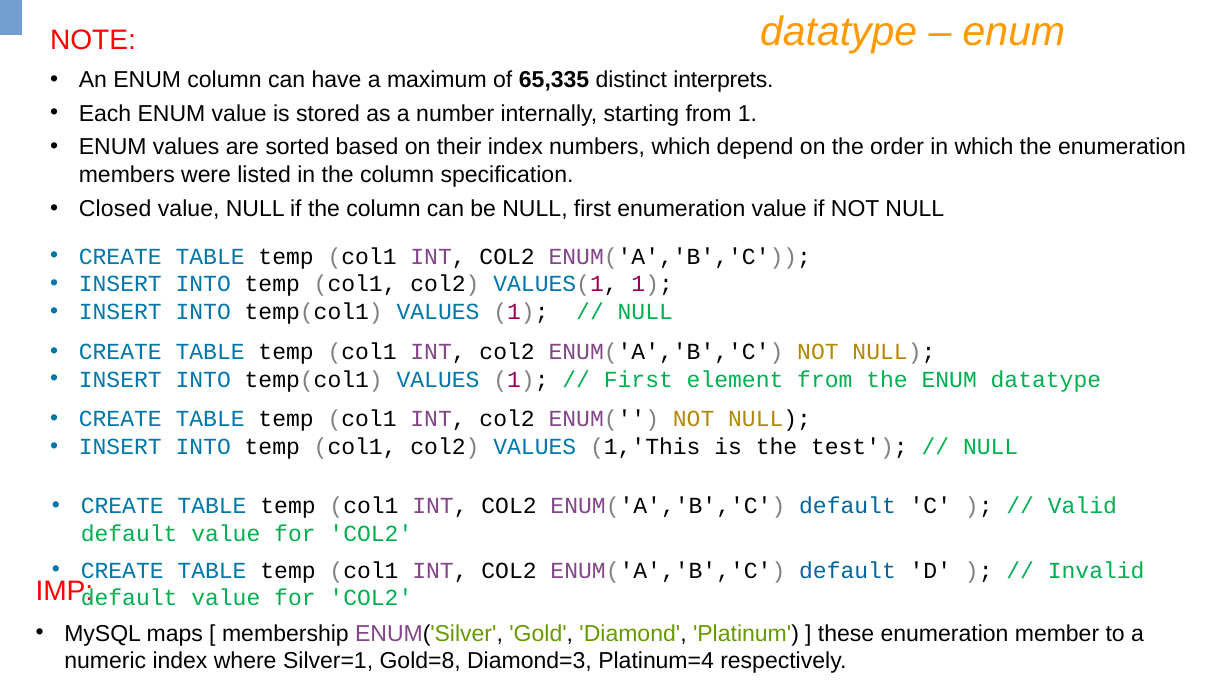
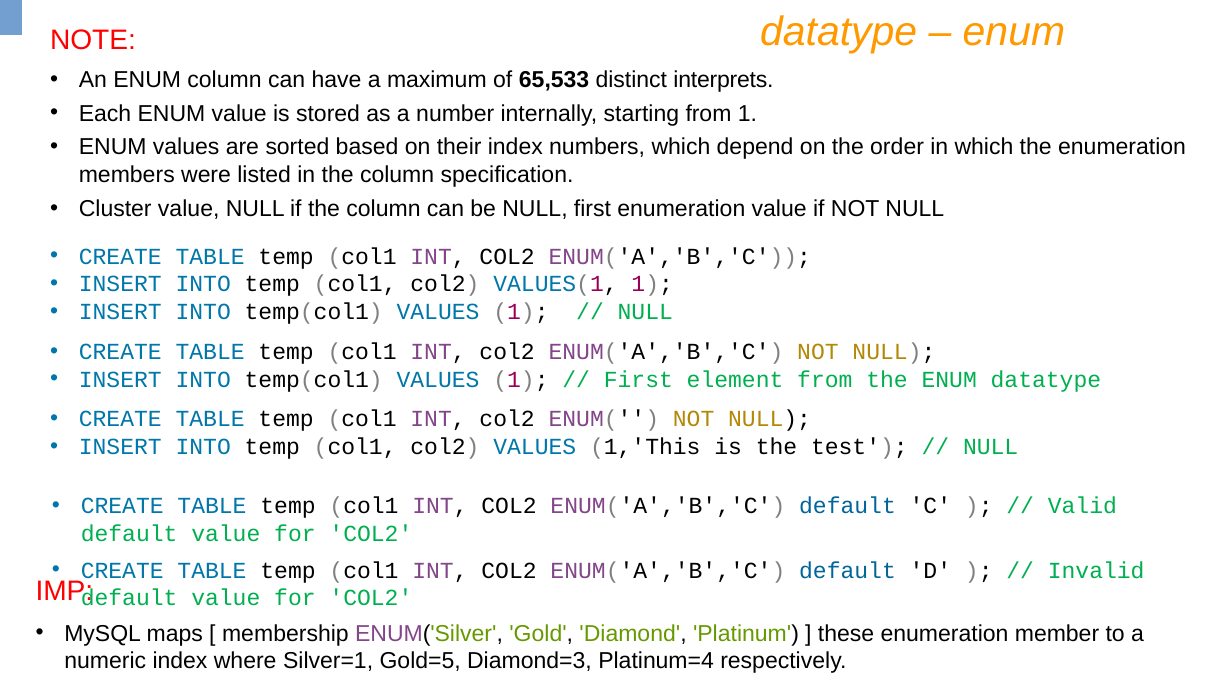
65,335: 65,335 -> 65,533 (554, 80)
Closed: Closed -> Cluster (115, 209)
Gold=8: Gold=8 -> Gold=5 (420, 661)
